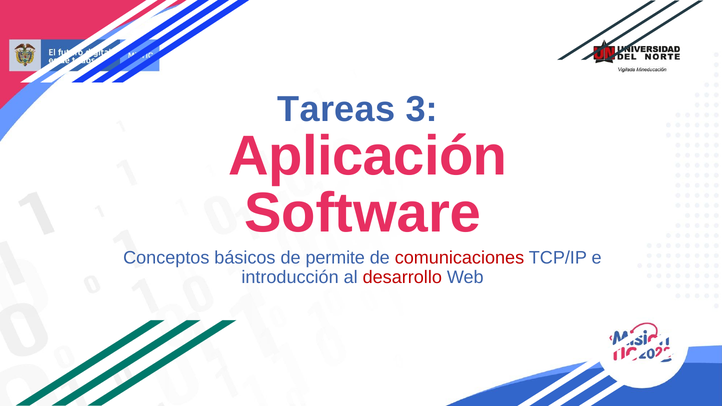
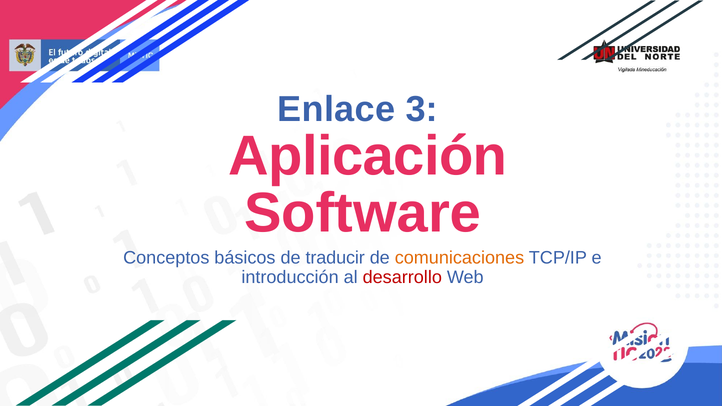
Tareas: Tareas -> Enlace (336, 110)
permite: permite -> traducir (335, 258)
comunicaciones colour: red -> orange (459, 258)
